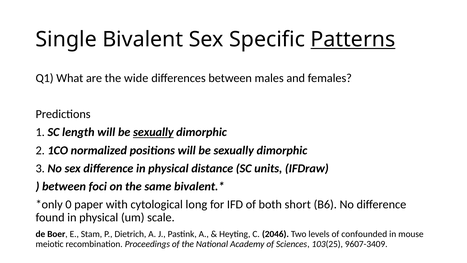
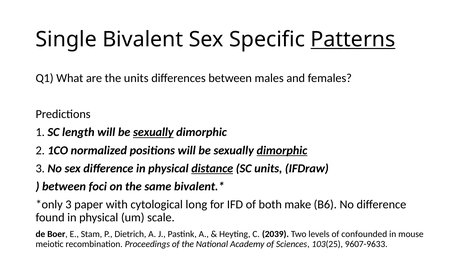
the wide: wide -> units (136, 78)
dimorphic underline: none -> present (282, 150)
distance underline: none -> present (212, 168)
0: 0 -> 3 (68, 204)
short: short -> make (298, 204)
2046: 2046 -> 2039 (275, 234)
9607-3409: 9607-3409 -> 9607-9633 (366, 244)
